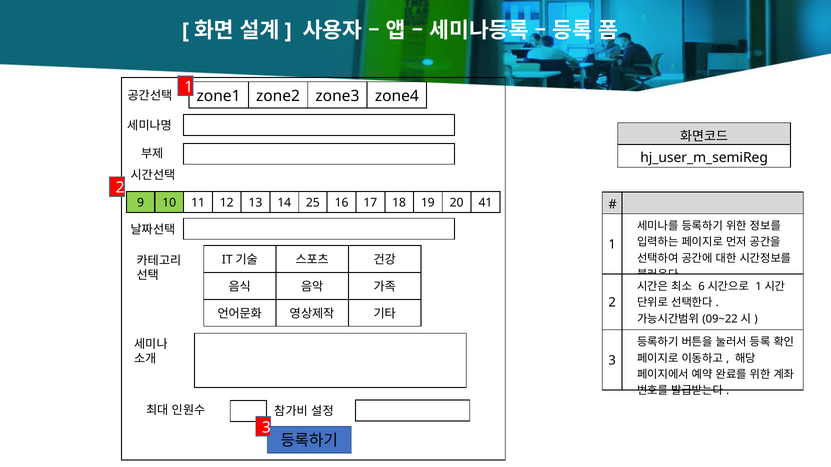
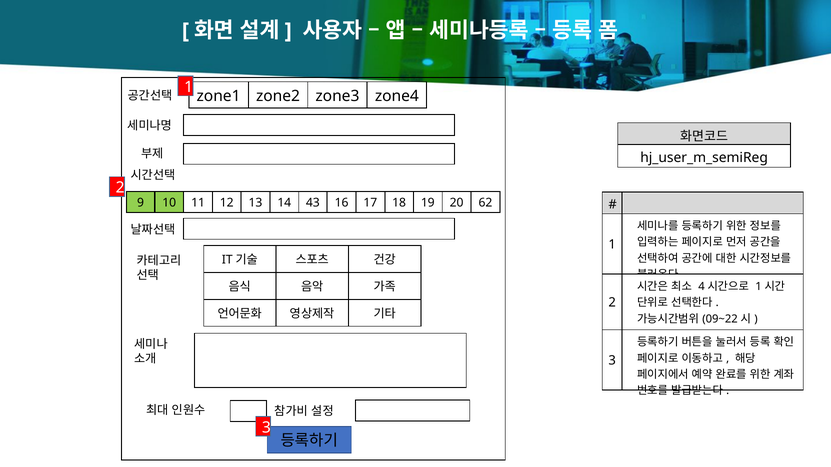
25: 25 -> 43 (313, 203)
41: 41 -> 62 (485, 203)
6: 6 -> 4 (702, 287)
